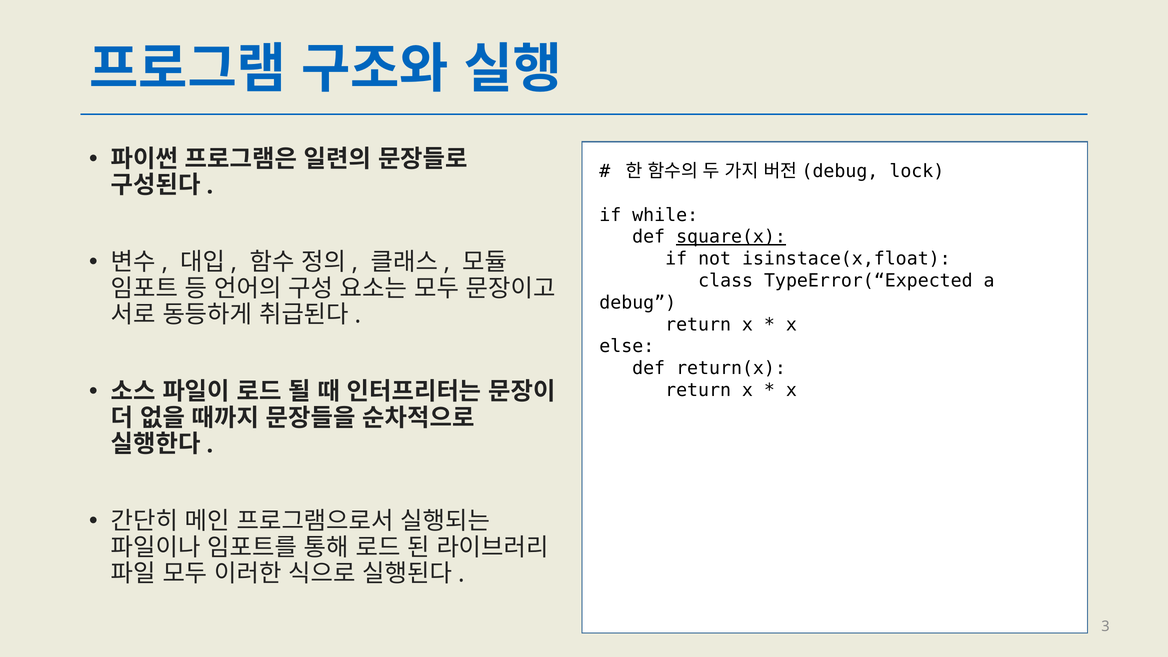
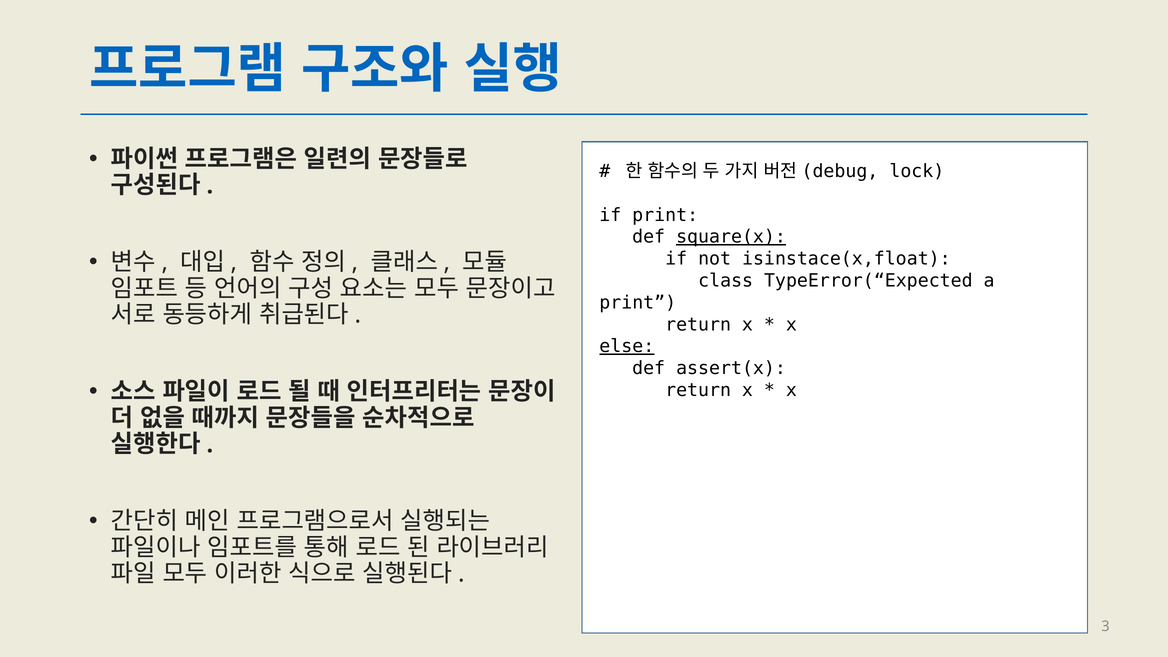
if while: while -> print (665, 215)
debug: debug -> print (638, 303)
else underline: none -> present (627, 346)
return(x: return(x -> assert(x (731, 368)
